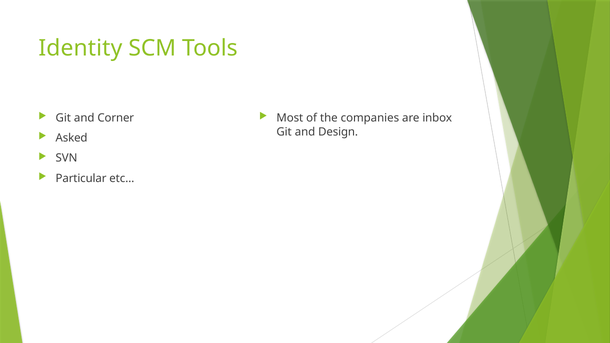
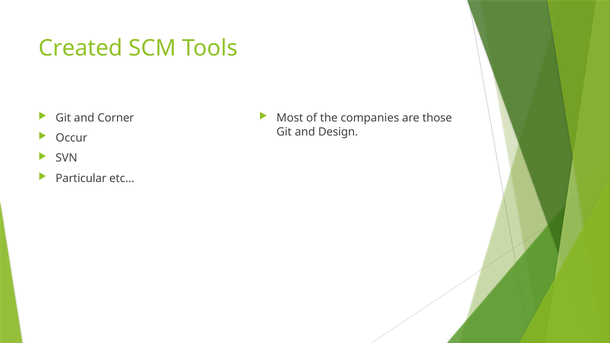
Identity: Identity -> Created (81, 48)
inbox: inbox -> those (437, 118)
Asked: Asked -> Occur (71, 138)
